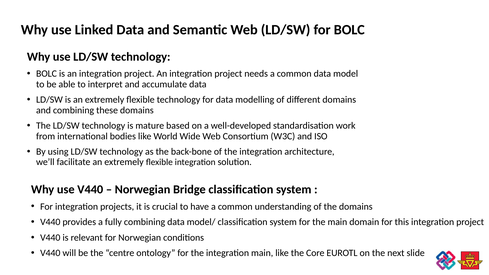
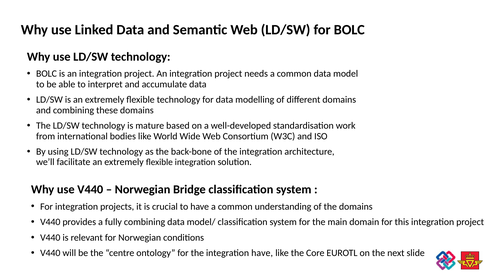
integration main: main -> have (262, 253)
